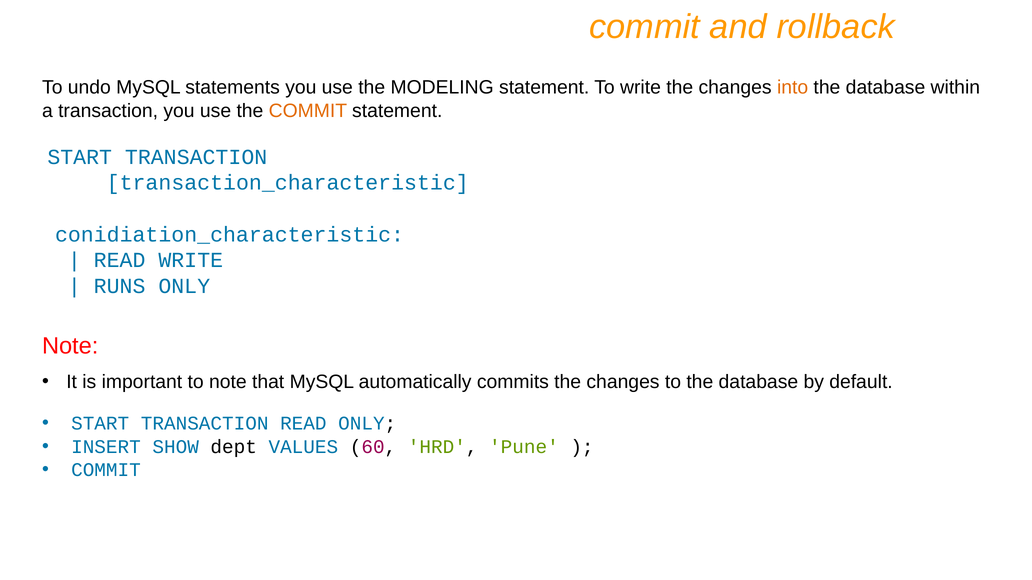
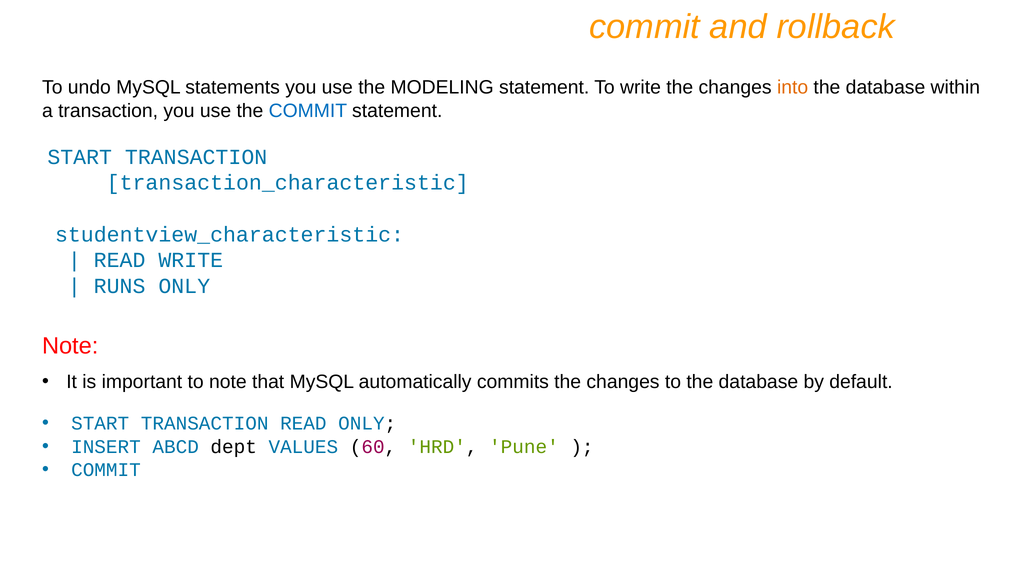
COMMIT colour: orange -> blue (308, 111)
conidiation_characteristic: conidiation_characteristic -> studentview_characteristic (230, 235)
SHOW: SHOW -> ABCD (176, 447)
